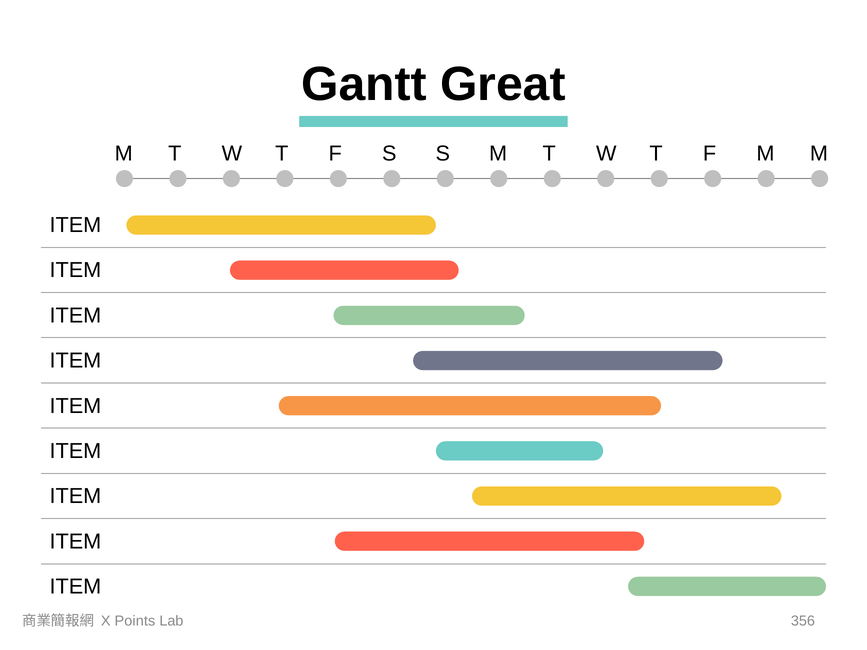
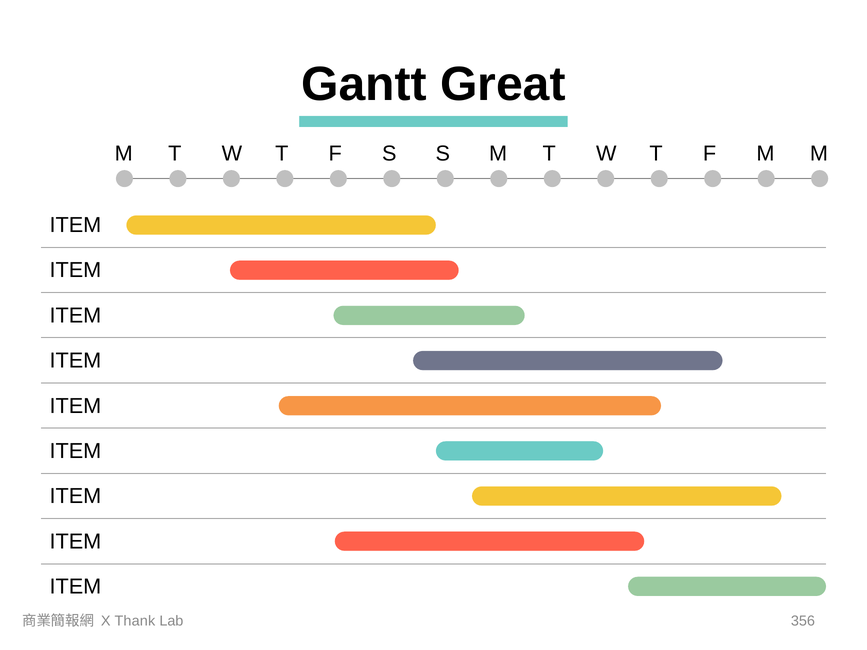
Points: Points -> Thank (135, 621)
